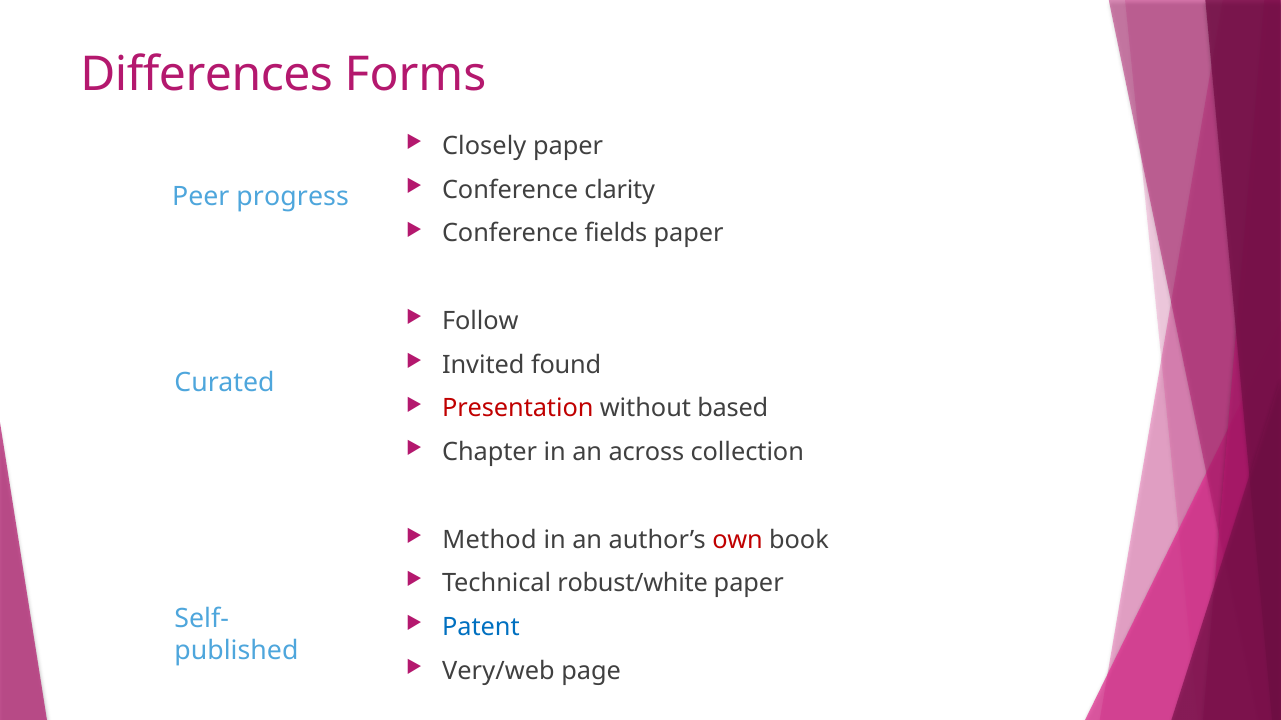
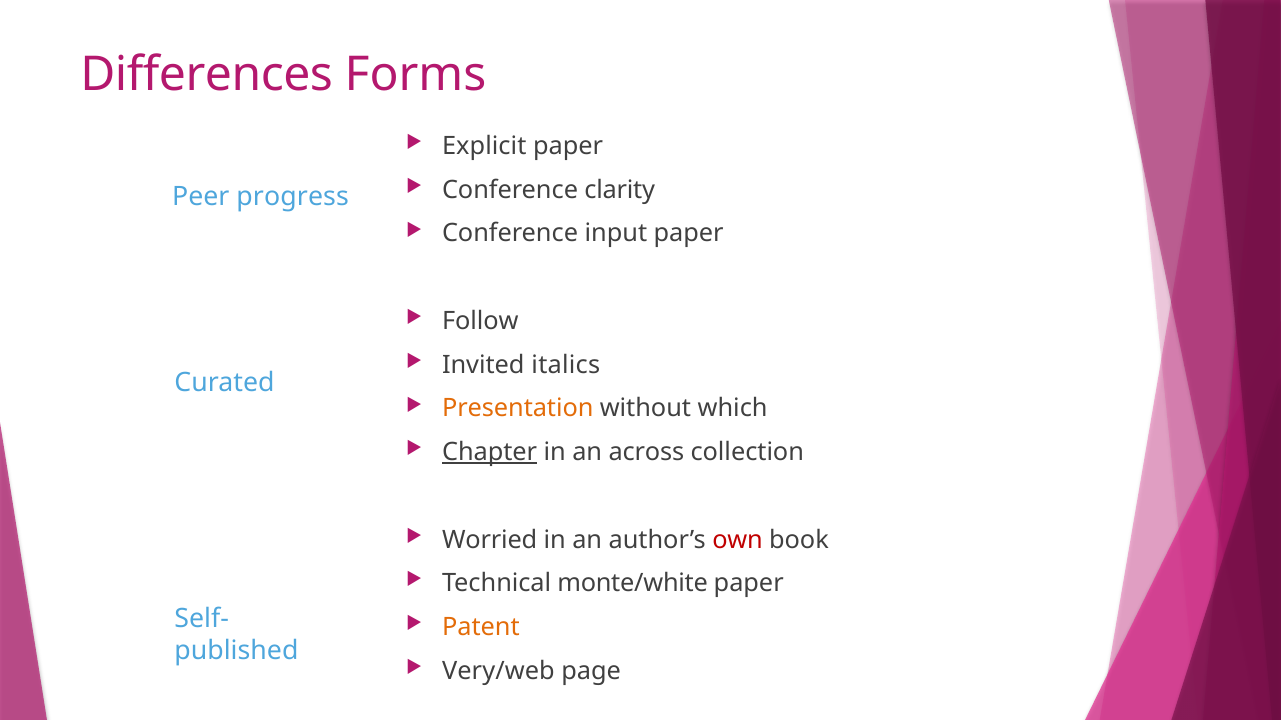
Closely: Closely -> Explicit (484, 146)
fields: fields -> input (616, 234)
found: found -> italics (566, 365)
Presentation colour: red -> orange (518, 409)
based: based -> which (733, 409)
Chapter underline: none -> present (490, 453)
Method: Method -> Worried (490, 540)
robust/white: robust/white -> monte/white (633, 584)
Patent colour: blue -> orange (481, 628)
